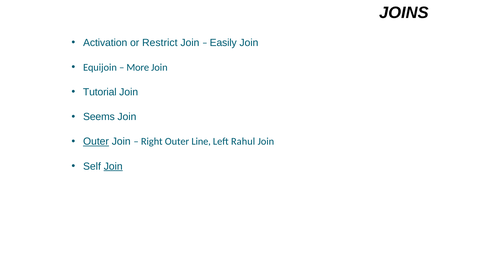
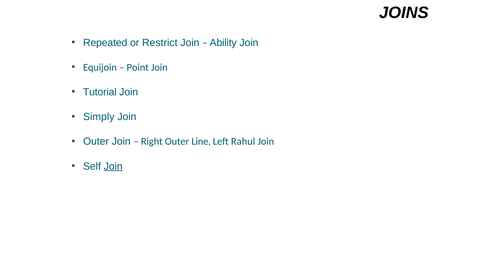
Activation: Activation -> Repeated (105, 43)
Easily: Easily -> Ability (223, 43)
More: More -> Point (138, 67)
Seems: Seems -> Simply (99, 117)
Outer underline: present -> none (96, 142)
